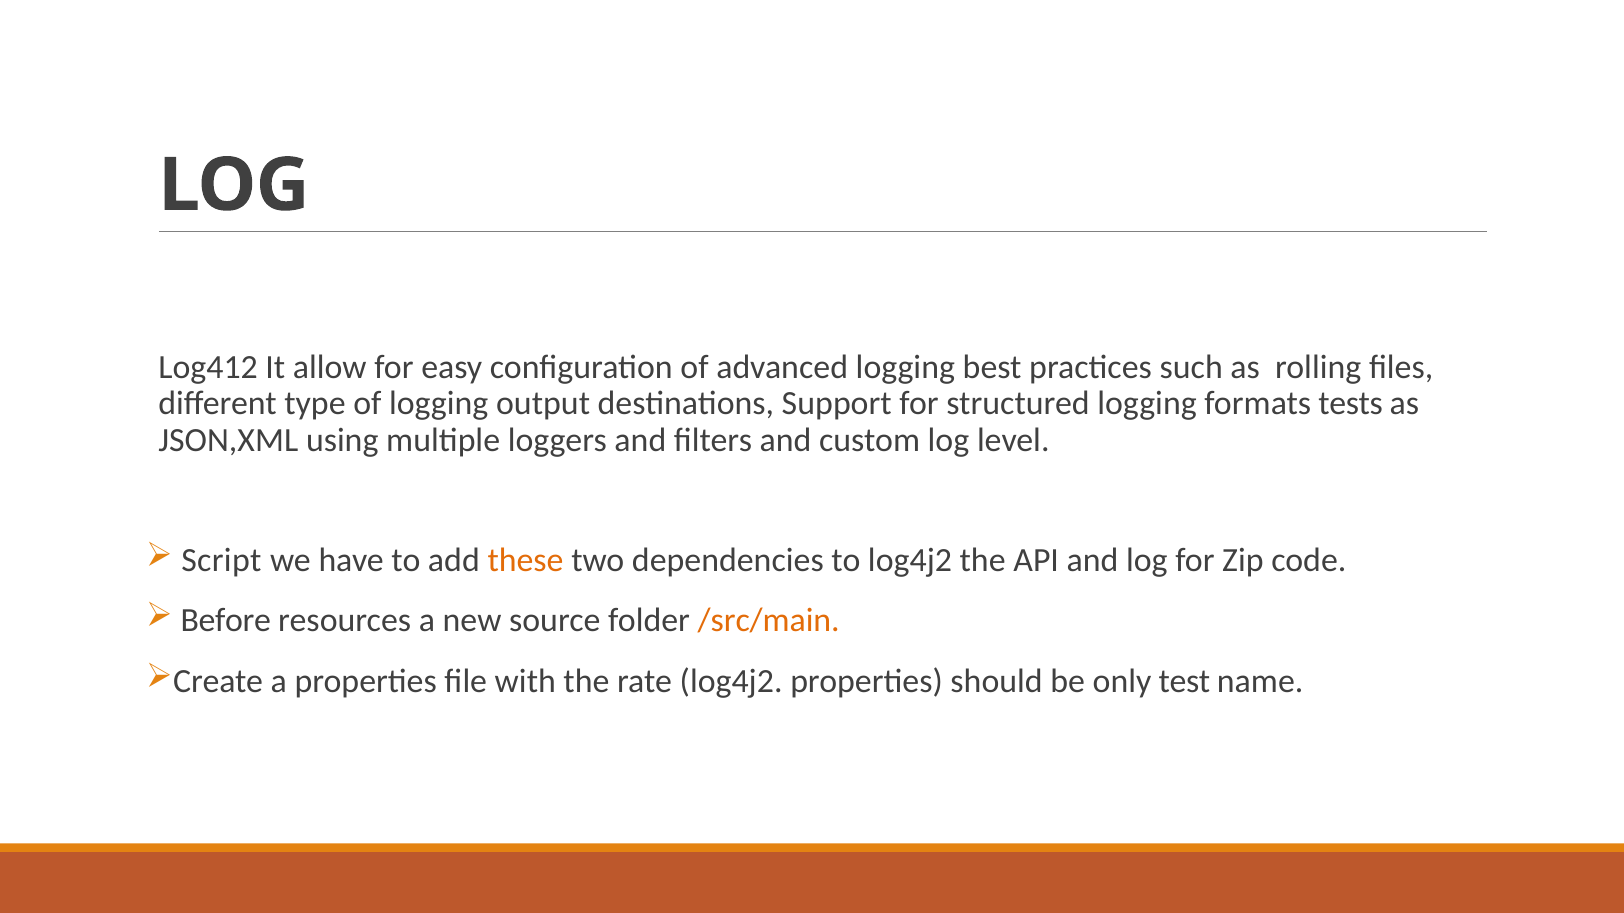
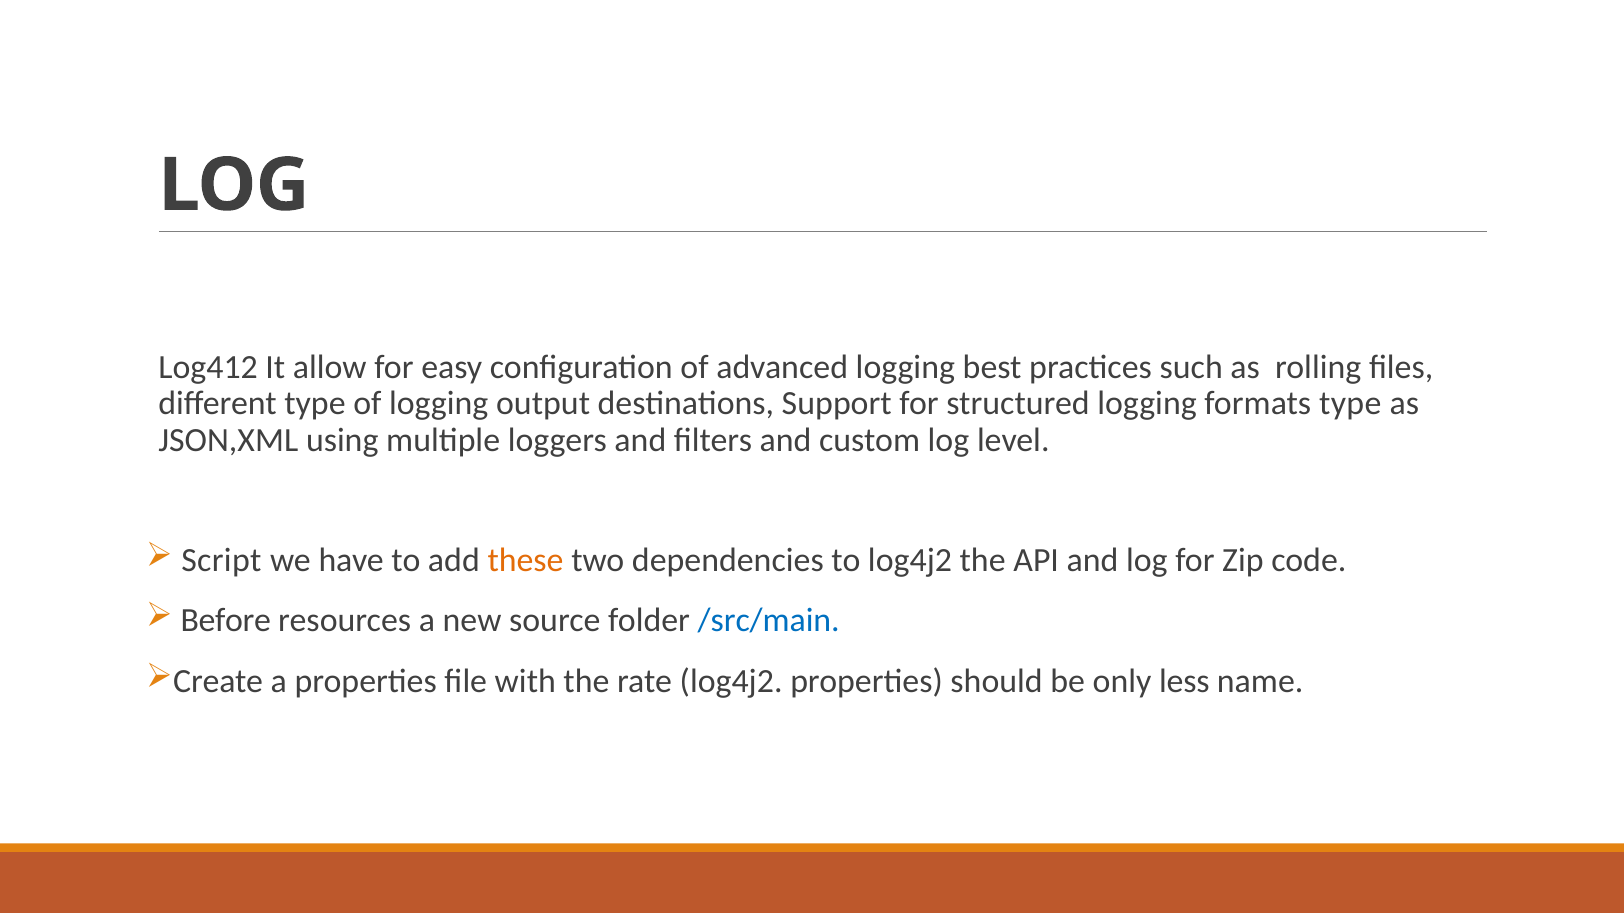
formats tests: tests -> type (1350, 404)
/src/main colour: orange -> blue (769, 621)
test: test -> less (1184, 681)
